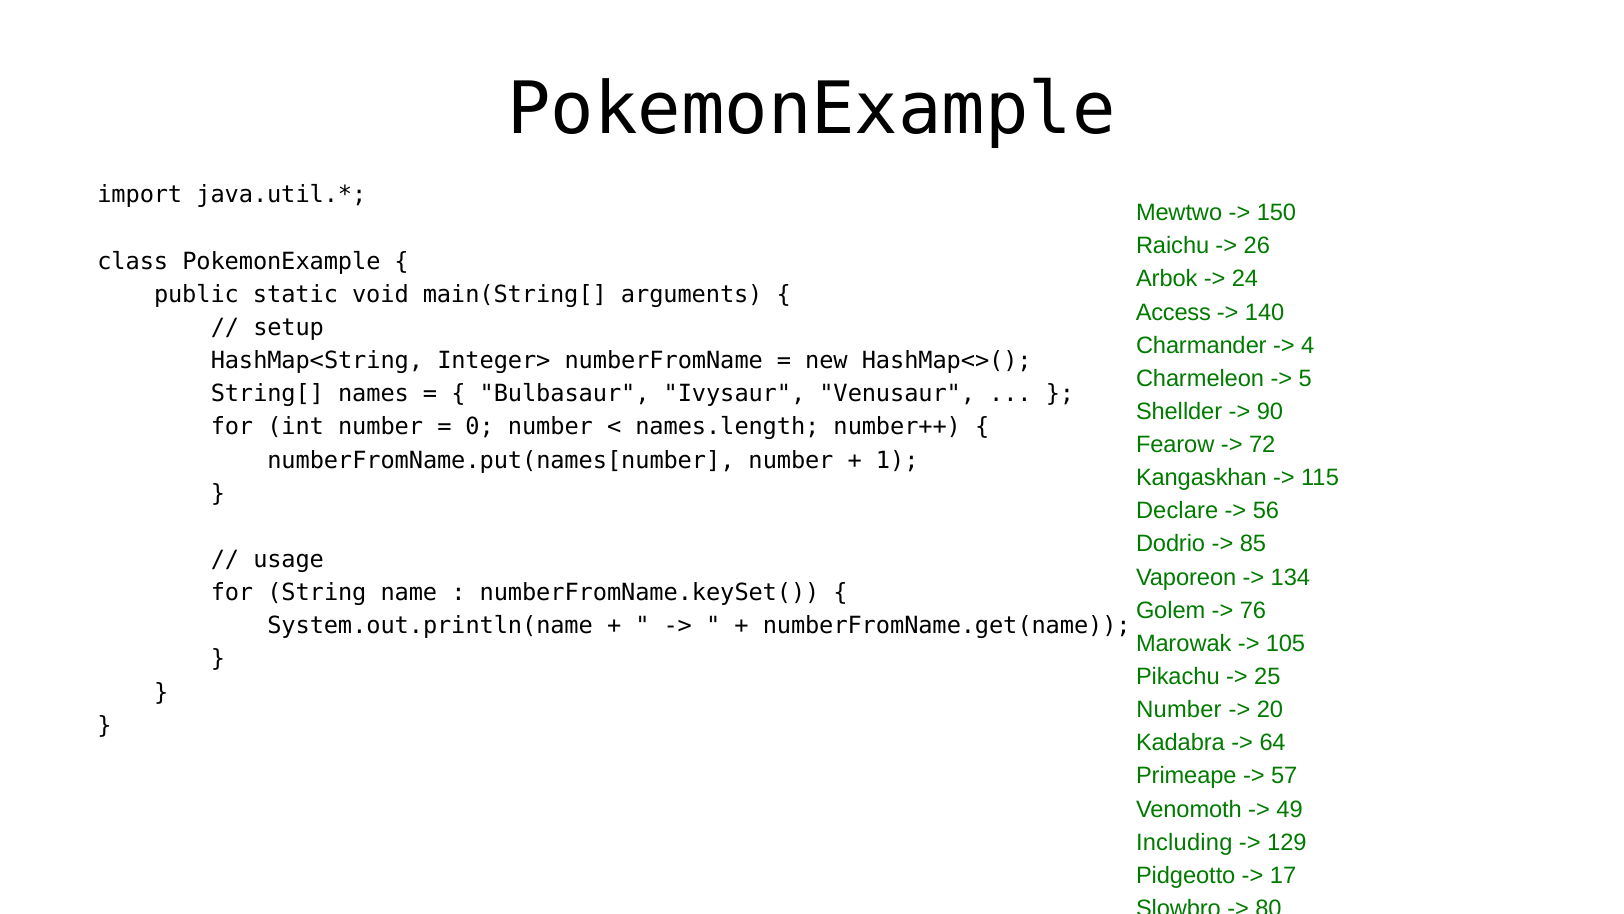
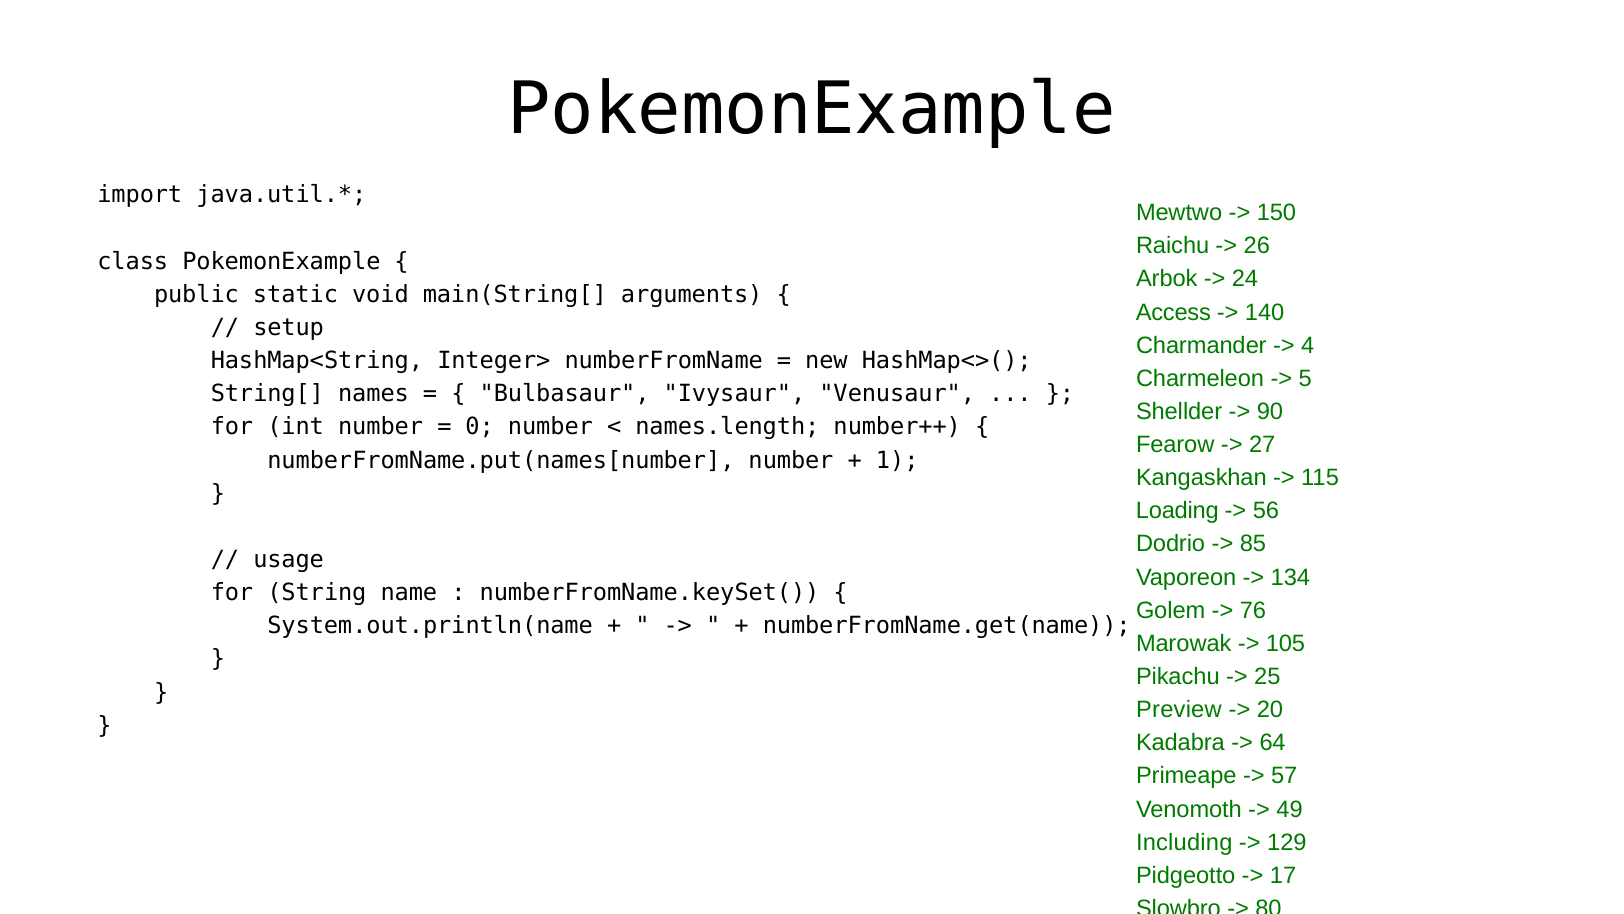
72: 72 -> 27 (1262, 445)
Declare: Declare -> Loading (1177, 511)
Number: Number -> Preview (1179, 710)
